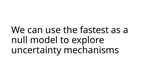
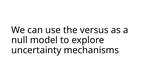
fastest: fastest -> versus (94, 30)
